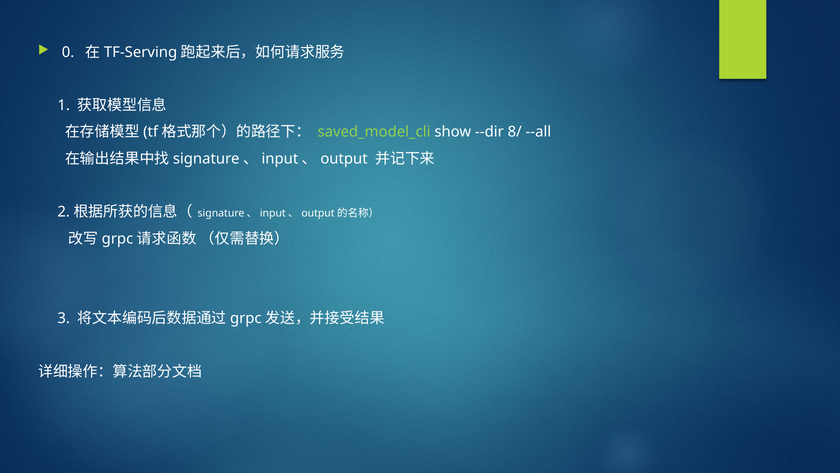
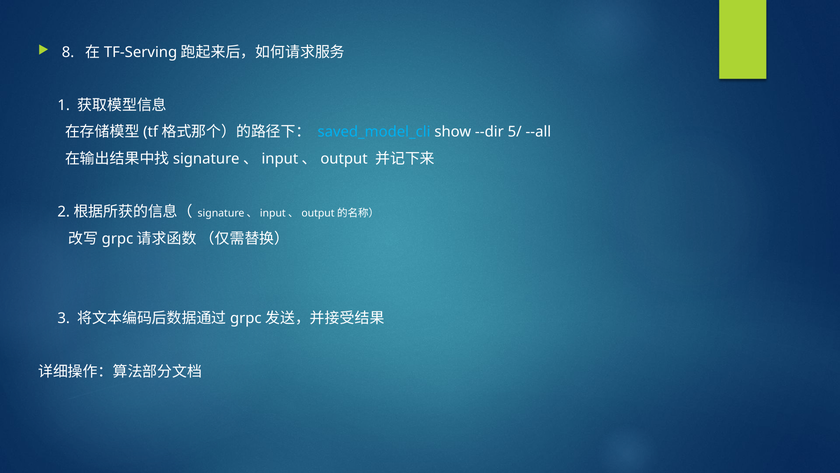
0: 0 -> 8 (68, 52)
saved_model_cli colour: light green -> light blue (374, 132)
8/: 8/ -> 5/ (515, 132)
